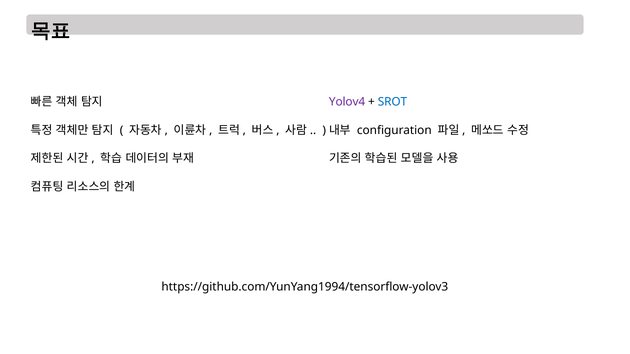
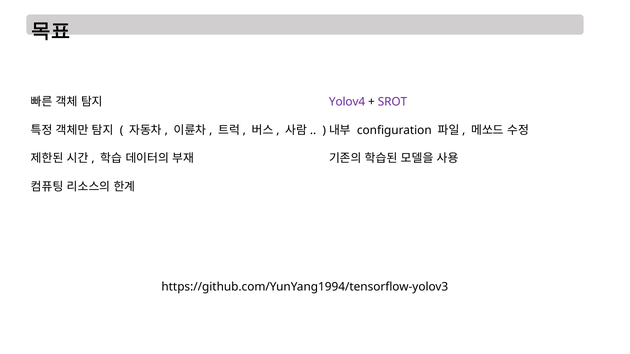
SROT colour: blue -> purple (393, 102)
